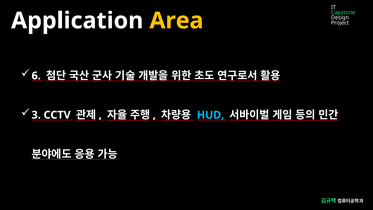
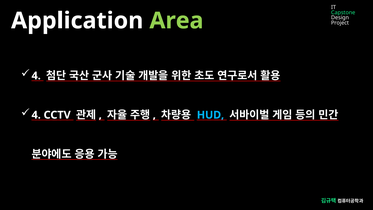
Area colour: yellow -> light green (176, 21)
6: 6 -> 4 (36, 76)
3: 3 -> 4 (36, 115)
